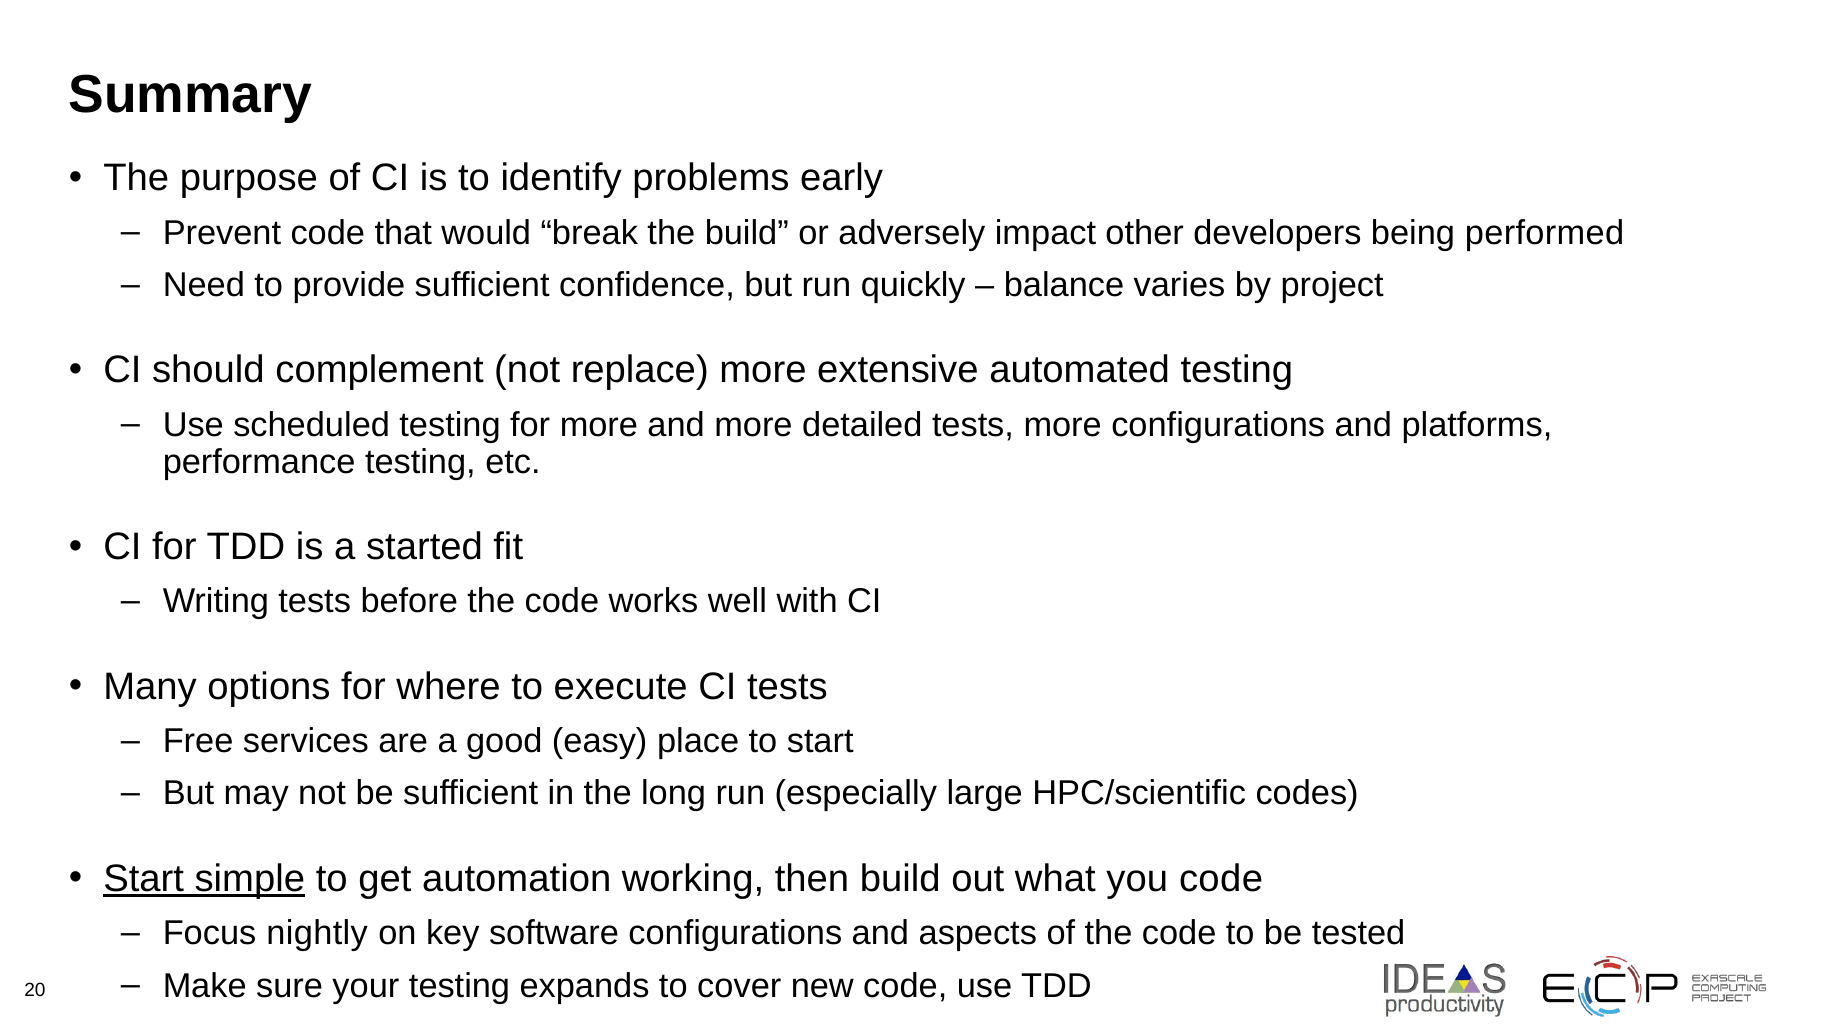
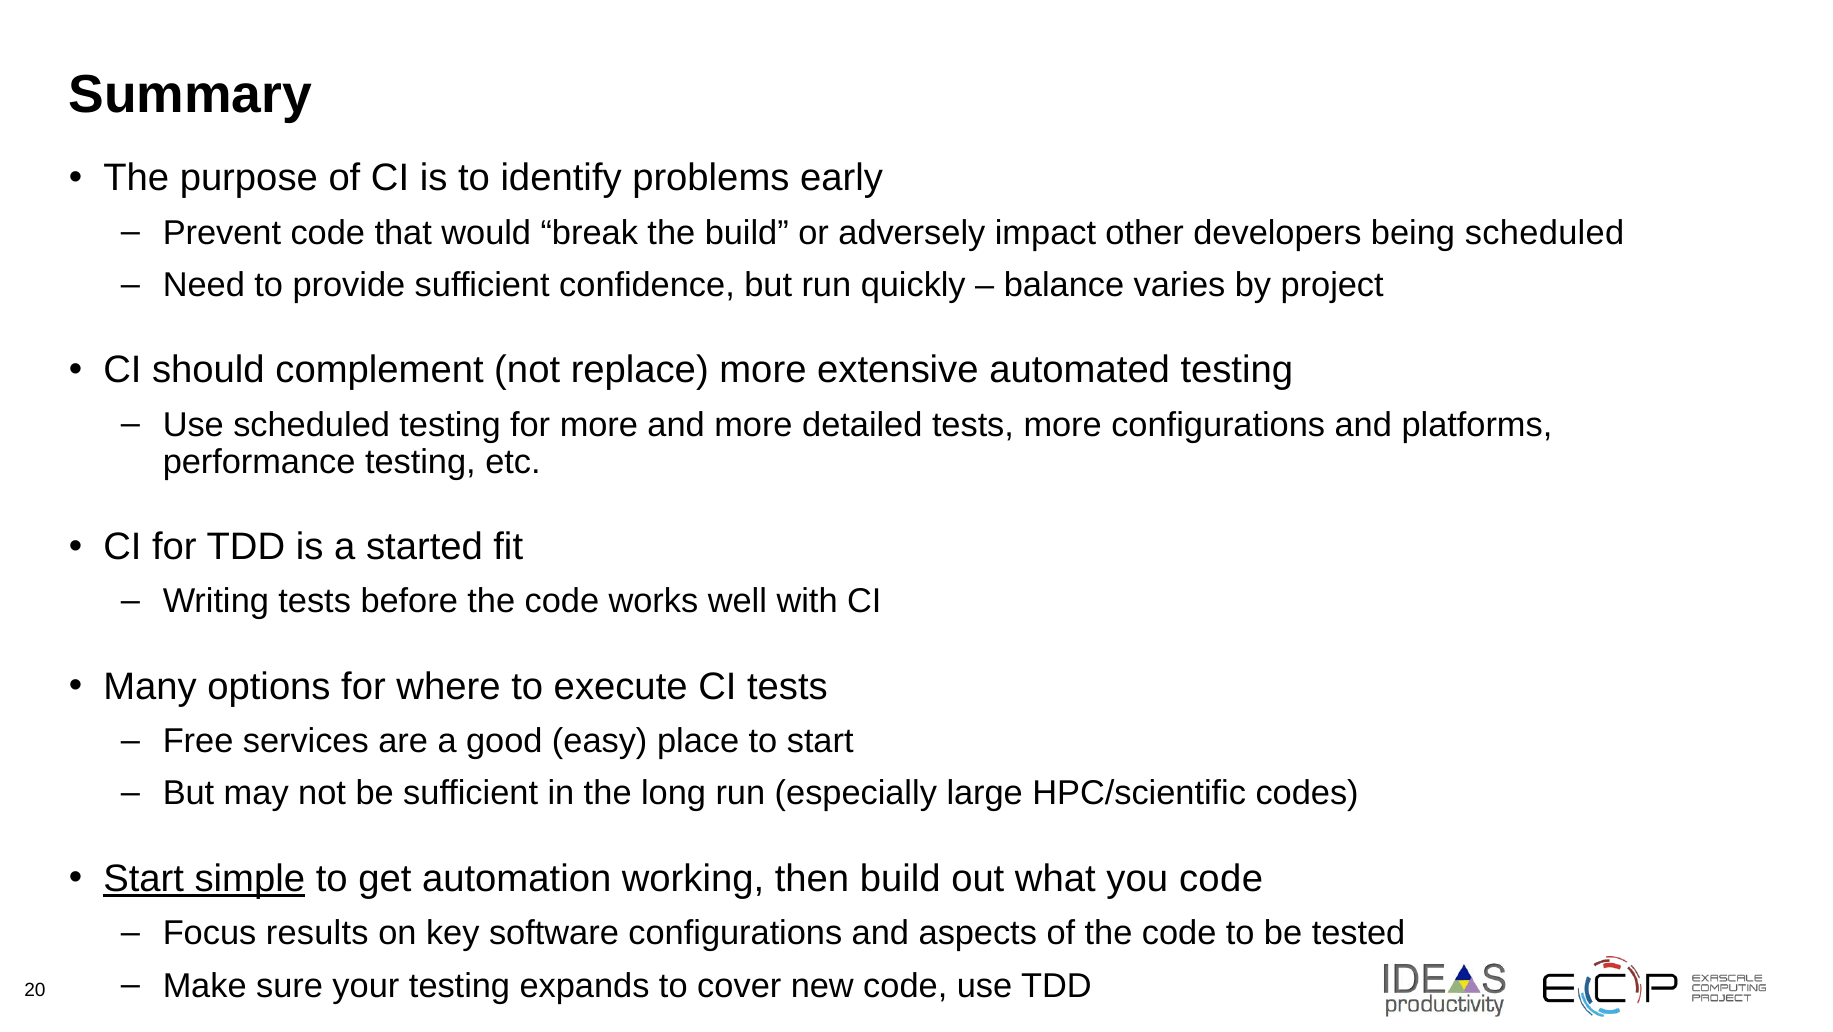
being performed: performed -> scheduled (1545, 233)
nightly: nightly -> results (317, 933)
